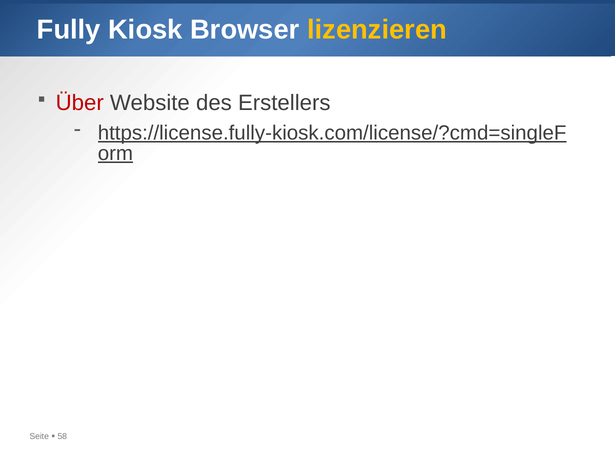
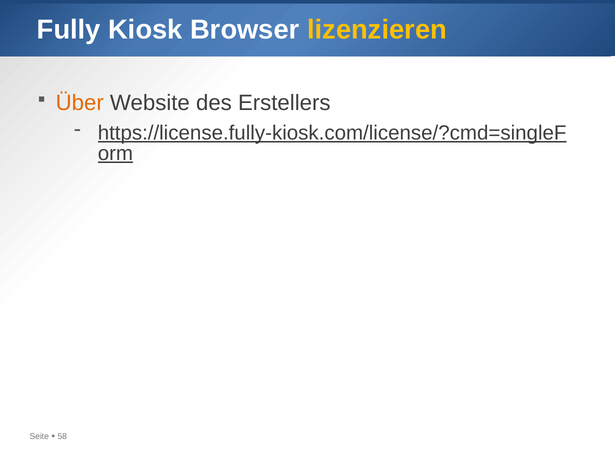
Über colour: red -> orange (80, 103)
